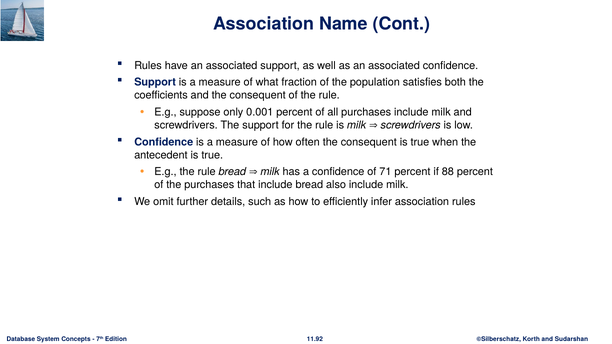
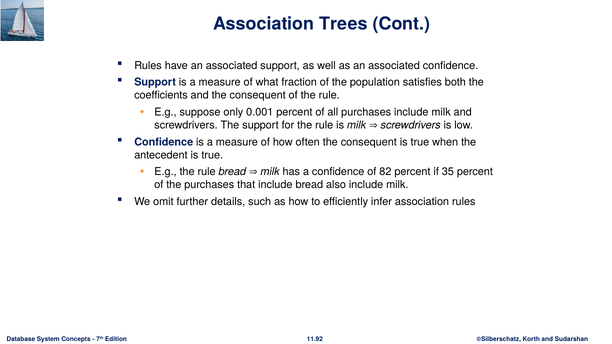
Name: Name -> Trees (343, 24)
71: 71 -> 82 (385, 172)
88: 88 -> 35 (448, 172)
